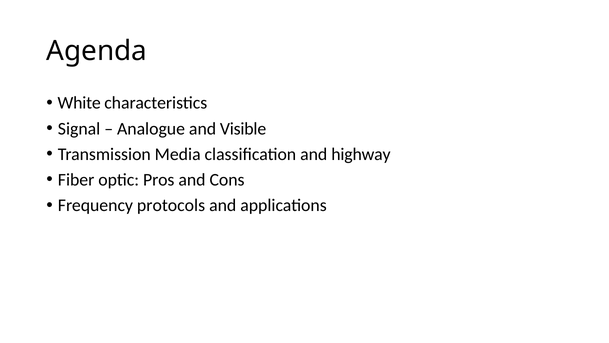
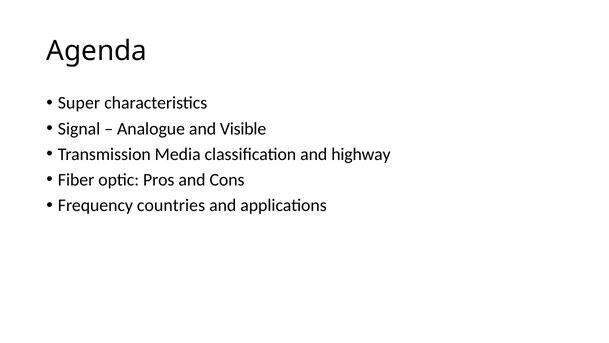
White: White -> Super (79, 103)
protocols: protocols -> countries (171, 205)
